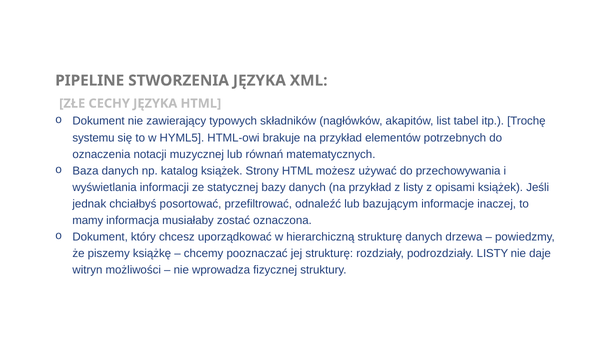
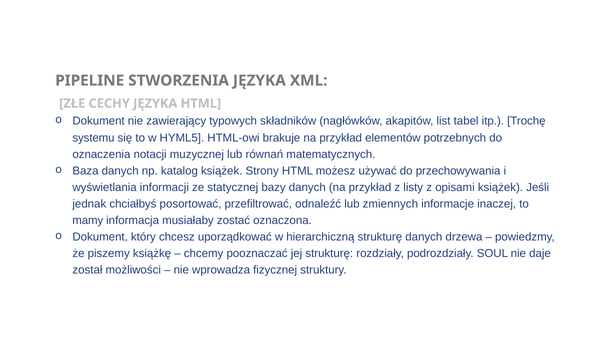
bazującym: bazującym -> zmiennych (390, 204)
podrozdziały LISTY: LISTY -> SOUL (492, 254)
witryn: witryn -> został (87, 270)
